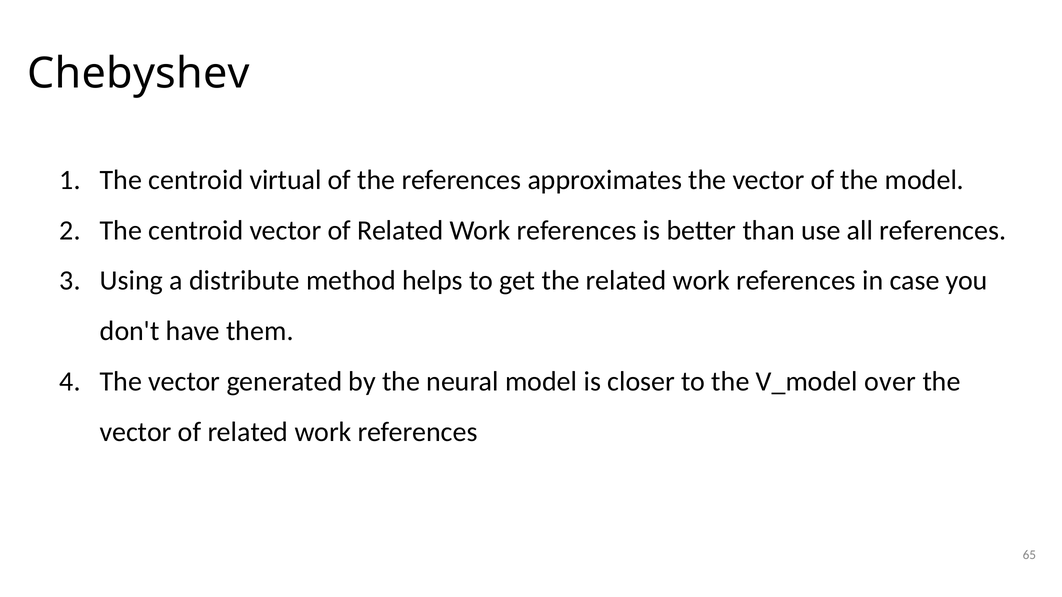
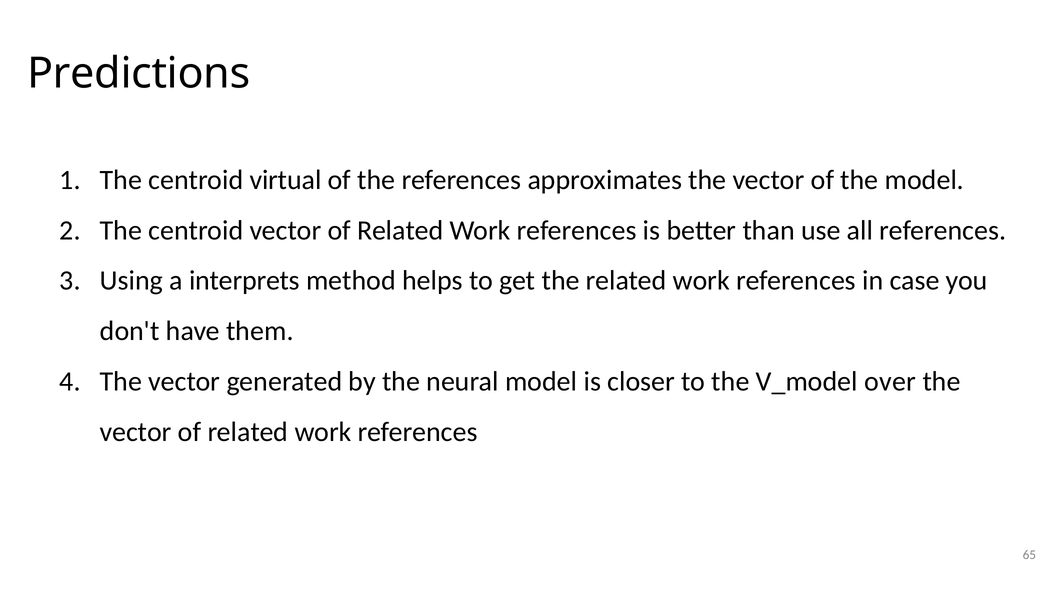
Chebyshev: Chebyshev -> Predictions (139, 73)
distribute: distribute -> interprets (245, 281)
